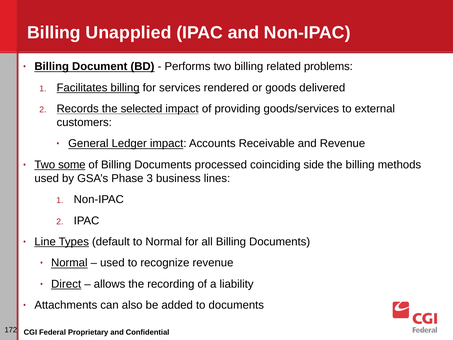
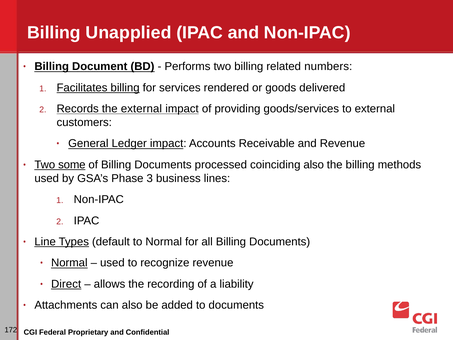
problems: problems -> numbers (328, 66)
the selected: selected -> external (141, 109)
coinciding side: side -> also (314, 165)
